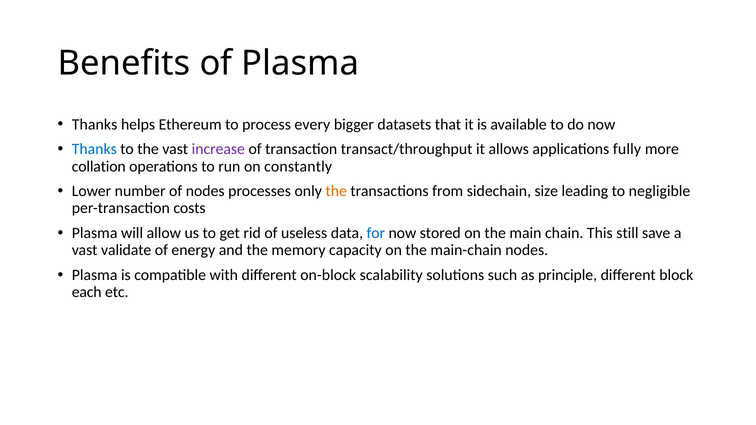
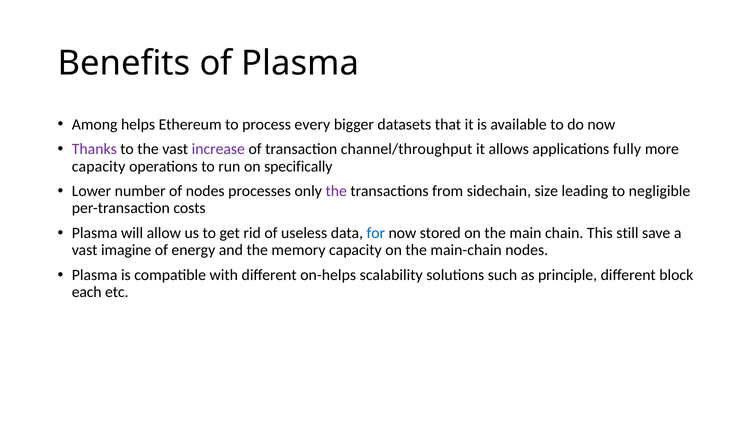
Thanks: Thanks -> Among (95, 124)
Thanks colour: blue -> purple (94, 149)
transact/throughput: transact/throughput -> channel/throughput (407, 149)
collation: collation -> capacity (99, 166)
constantly: constantly -> specifically (298, 166)
the colour: orange -> purple (336, 191)
validate: validate -> imagine (126, 250)
on-block: on-block -> on-helps (328, 275)
